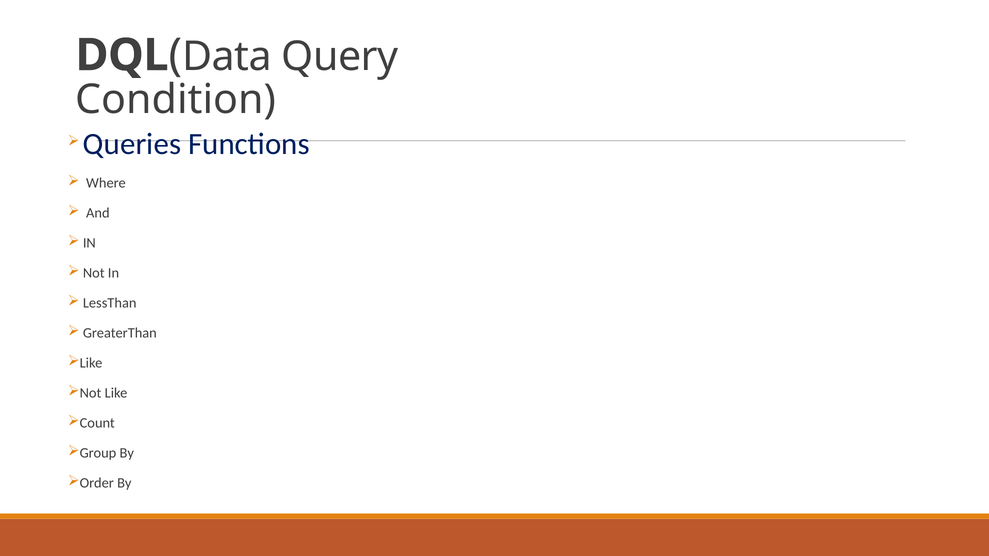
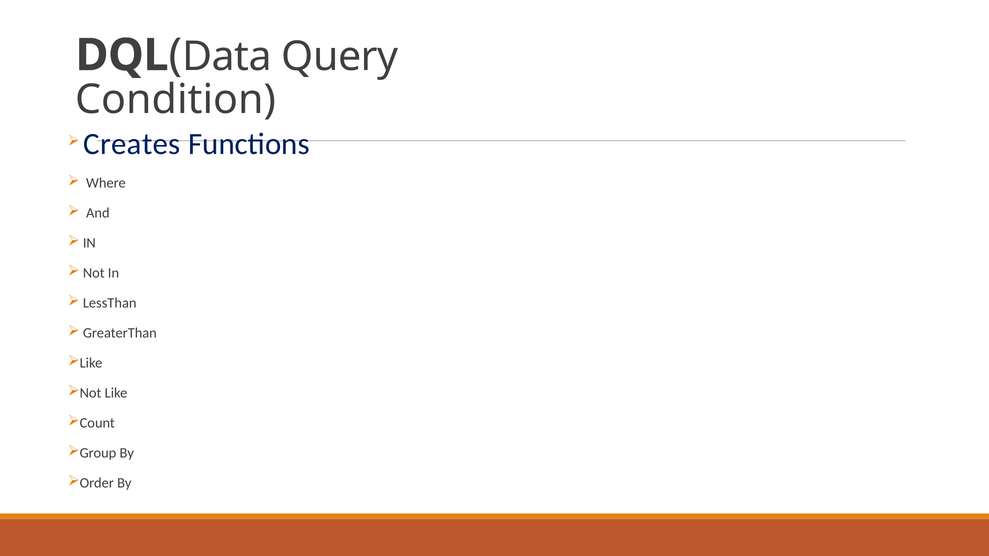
Queries: Queries -> Creates (132, 144)
